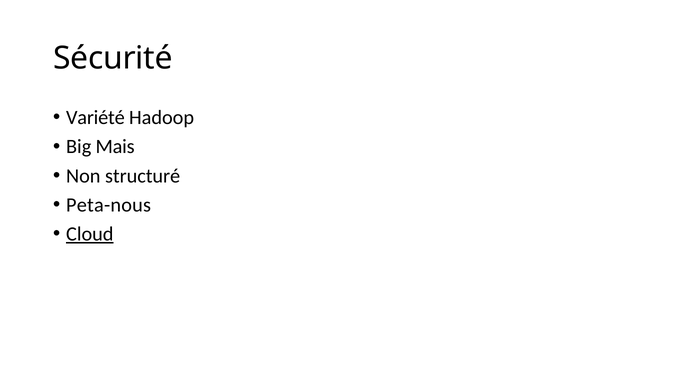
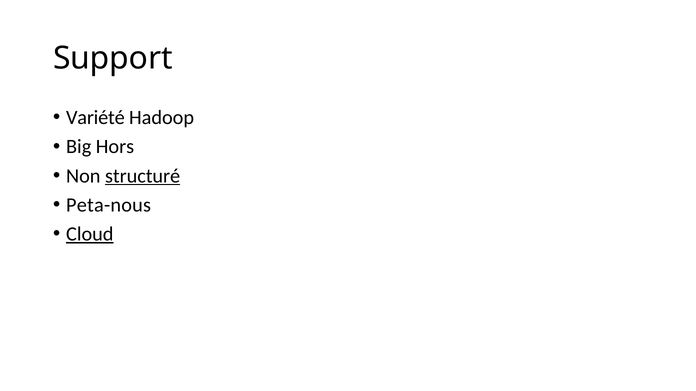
Sécurité: Sécurité -> Support (113, 58)
Mais: Mais -> Hors (115, 147)
structuré underline: none -> present (143, 176)
